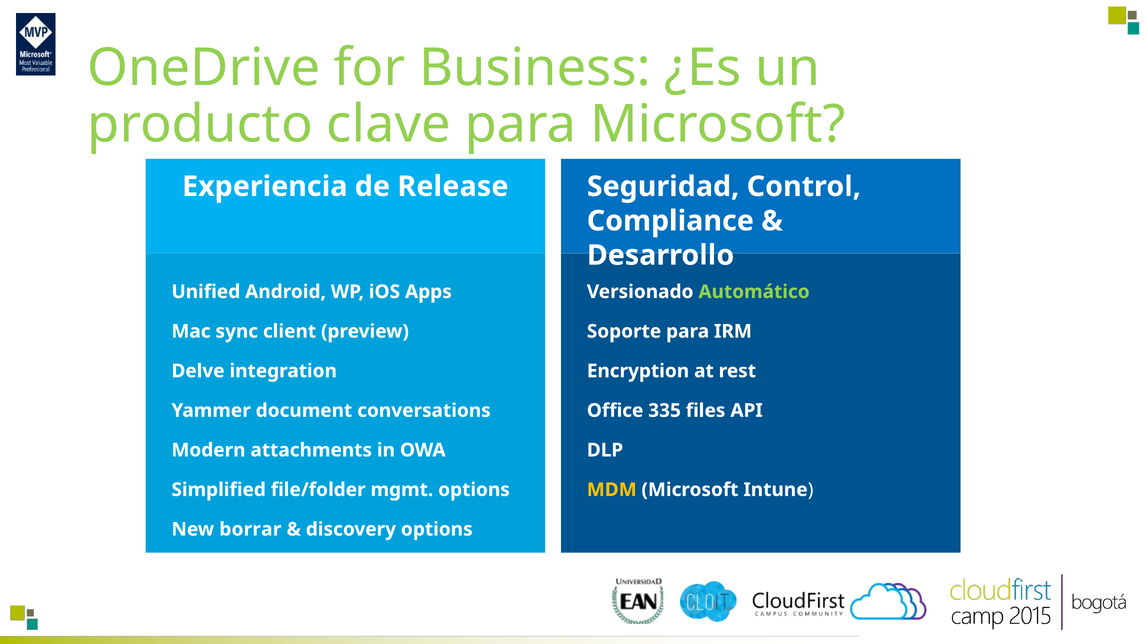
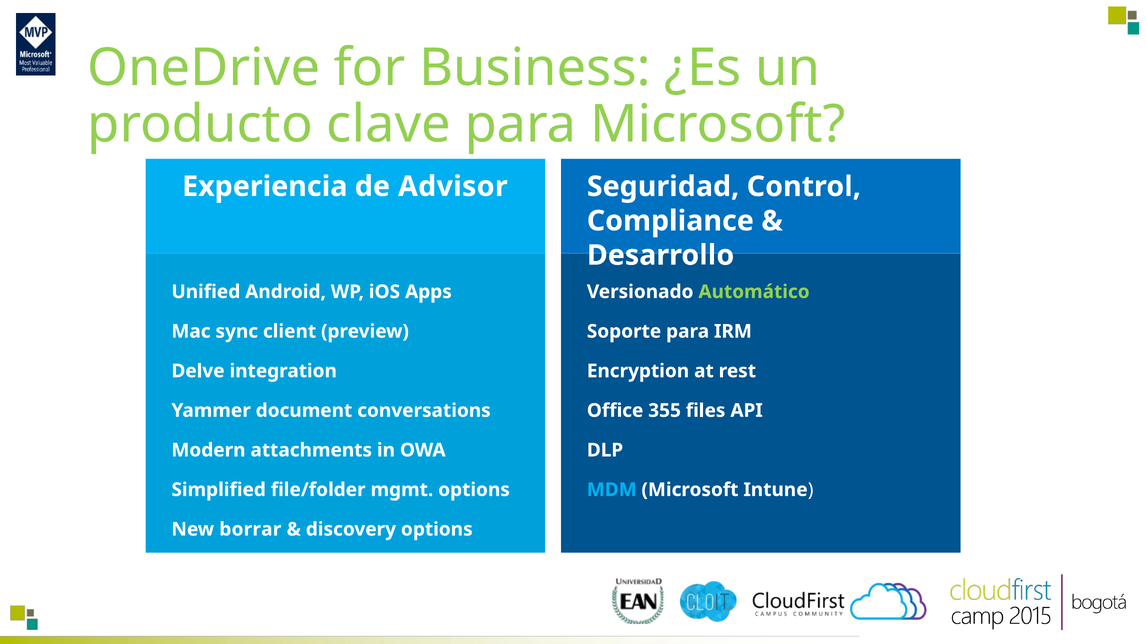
Release: Release -> Advisor (453, 187)
335: 335 -> 355 (665, 411)
MDM colour: yellow -> light blue (612, 490)
